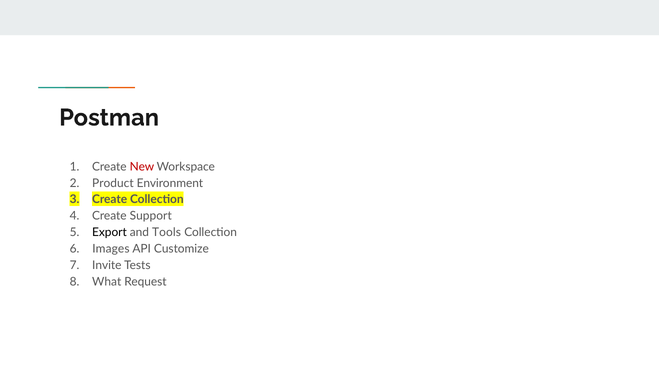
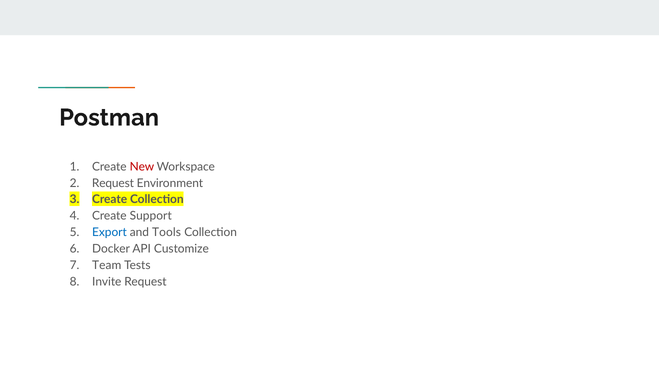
Product: Product -> Request (113, 183)
Export colour: black -> blue (109, 232)
Images: Images -> Docker (111, 249)
Invite: Invite -> Team (107, 265)
What: What -> Invite (107, 281)
